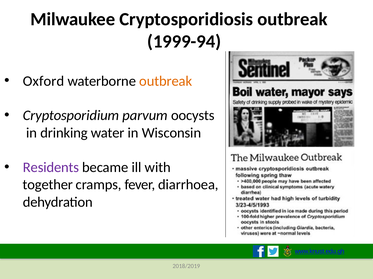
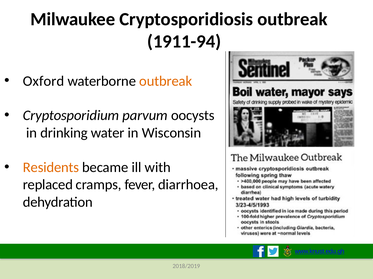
1999-94: 1999-94 -> 1911-94 (184, 42)
Residents colour: purple -> orange (51, 168)
together: together -> replaced (48, 185)
